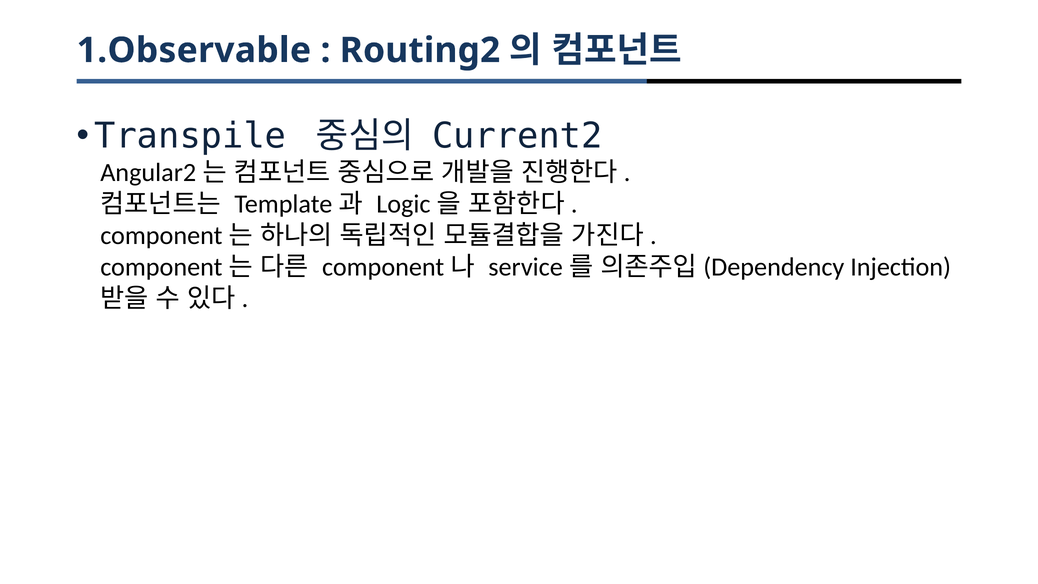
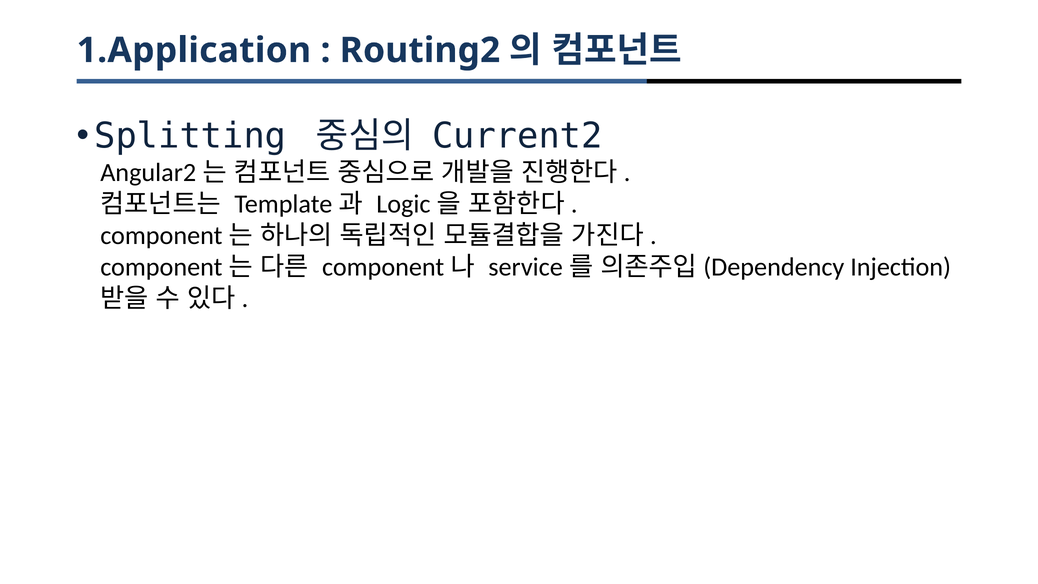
1.Observable: 1.Observable -> 1.Application (194, 50)
Transpile: Transpile -> Splitting (190, 136)
